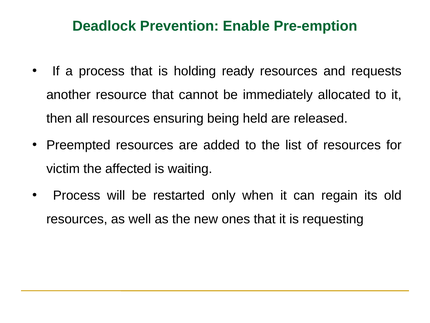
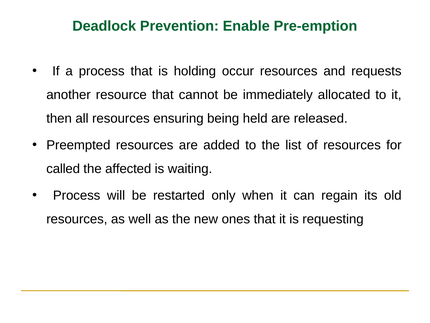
ready: ready -> occur (238, 71)
victim: victim -> called (63, 169)
